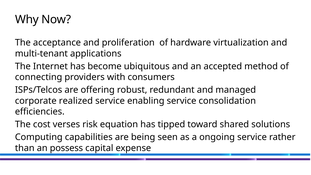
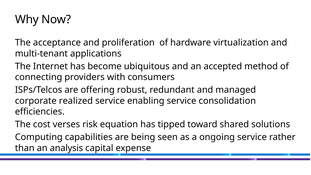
possess: possess -> analysis (66, 148)
